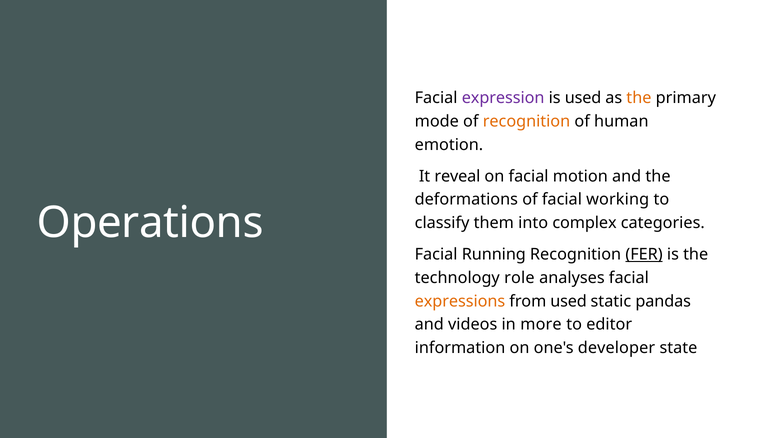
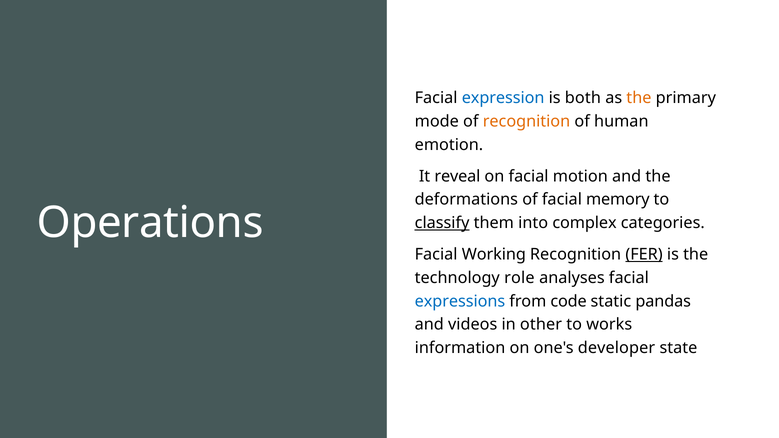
expression colour: purple -> blue (503, 98)
is used: used -> both (583, 98)
working: working -> memory (618, 200)
classify underline: none -> present (442, 223)
Running: Running -> Working (494, 255)
expressions colour: orange -> blue (460, 301)
from used: used -> code (569, 301)
more: more -> other (541, 325)
editor: editor -> works (609, 325)
